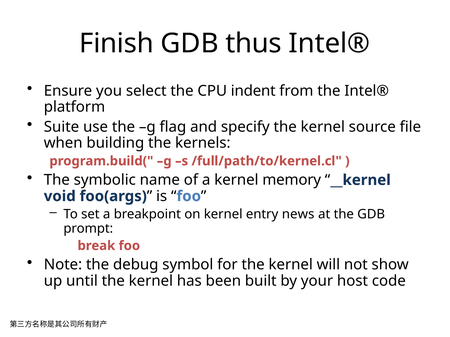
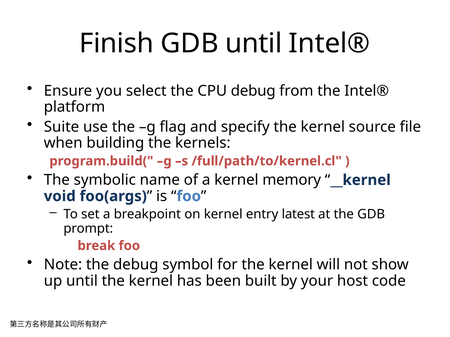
GDB thus: thus -> until (254, 44)
CPU indent: indent -> debug (253, 91)
news: news -> latest (298, 215)
